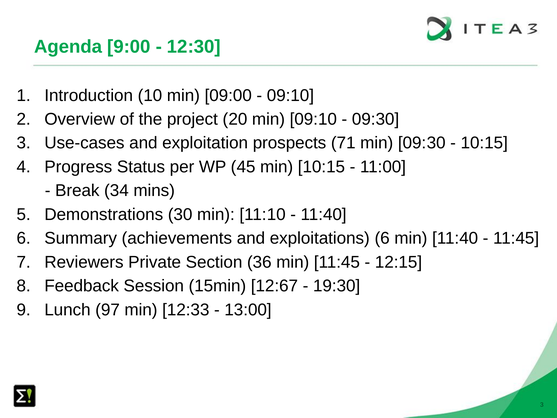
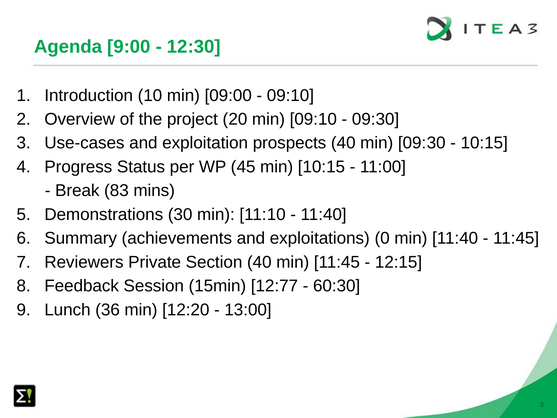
prospects 71: 71 -> 40 (343, 143)
34: 34 -> 83 (116, 191)
exploitations 6: 6 -> 0 (382, 238)
Section 36: 36 -> 40 (259, 262)
12:67: 12:67 -> 12:77 (274, 286)
19:30: 19:30 -> 60:30 (337, 286)
97: 97 -> 36 (108, 310)
12:33: 12:33 -> 12:20 (186, 310)
